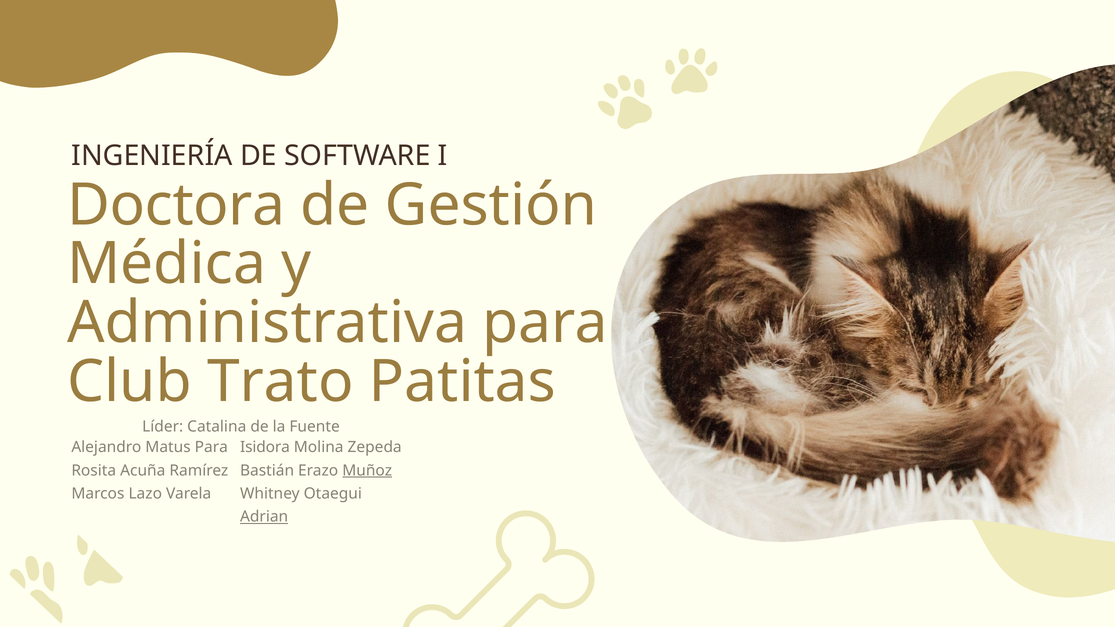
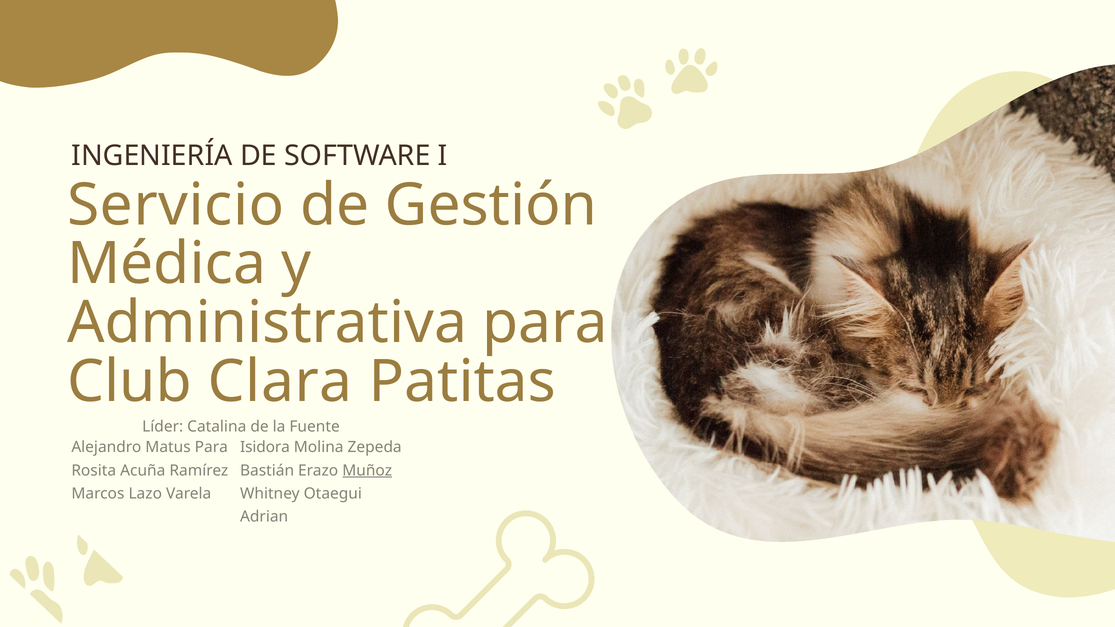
Doctora: Doctora -> Servicio (176, 205)
Trato: Trato -> Clara (280, 382)
Adrian underline: present -> none (264, 517)
